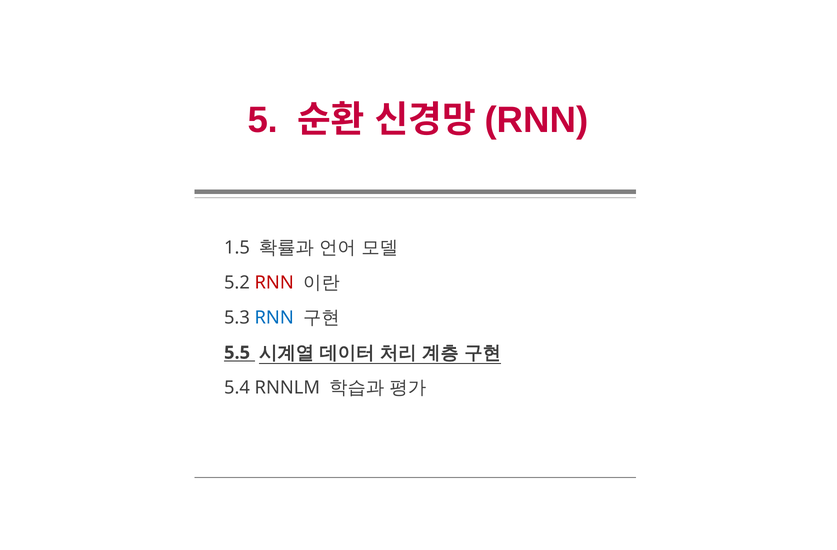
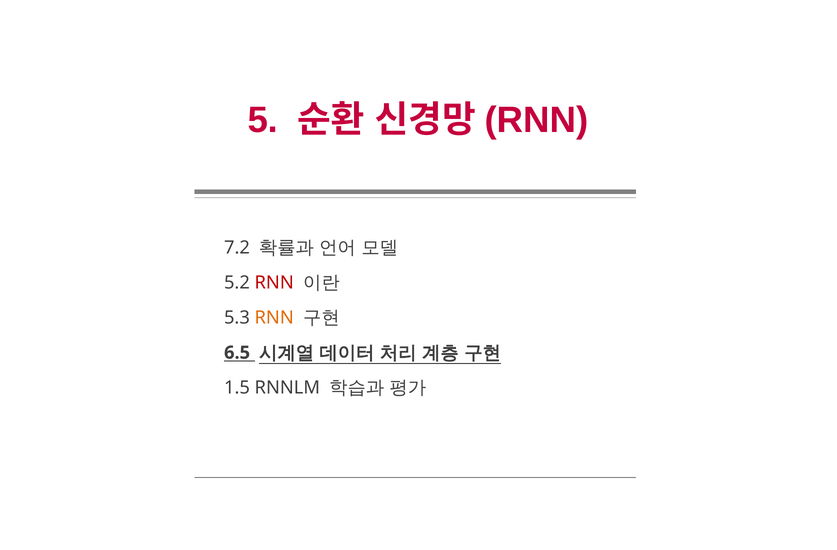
1.5: 1.5 -> 7.2 (237, 247)
RNN colour: blue -> orange (274, 317)
5.5: 5.5 -> 6.5 (237, 353)
5.4: 5.4 -> 1.5 (237, 388)
